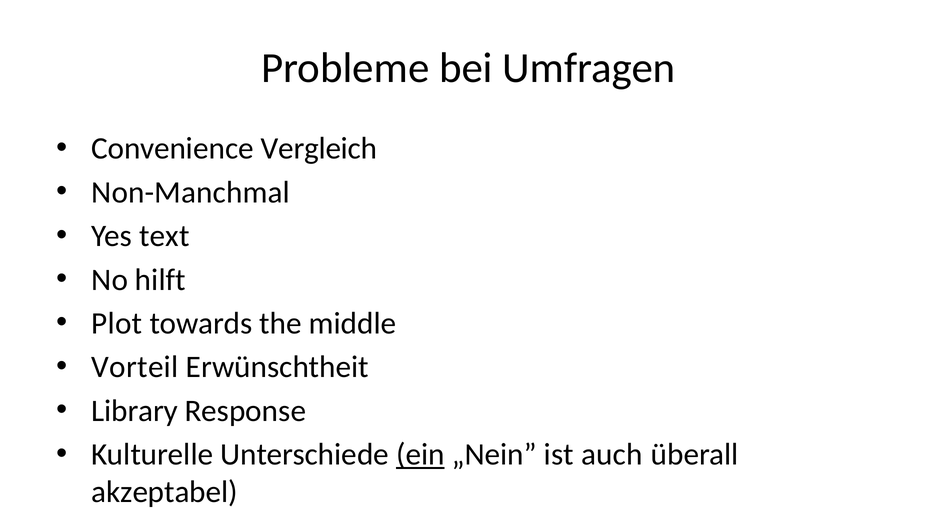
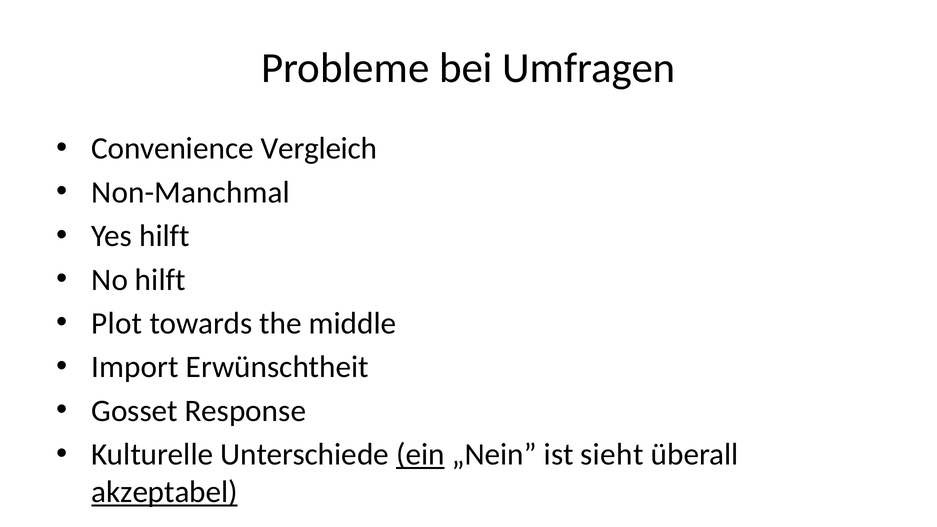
Yes text: text -> hilft (164, 236)
Vorteil: Vorteil -> Import (135, 367)
Library: Library -> Gosset (135, 411)
auch: auch -> sieht (612, 455)
akzeptabel underline: none -> present (164, 492)
